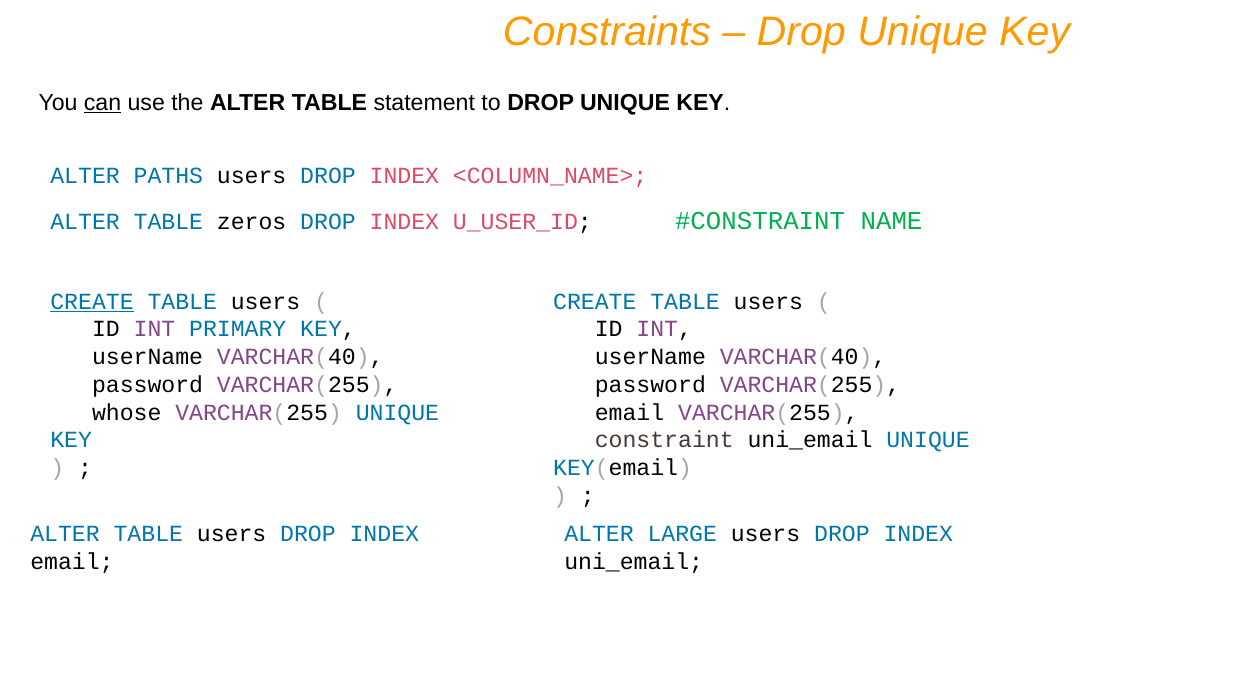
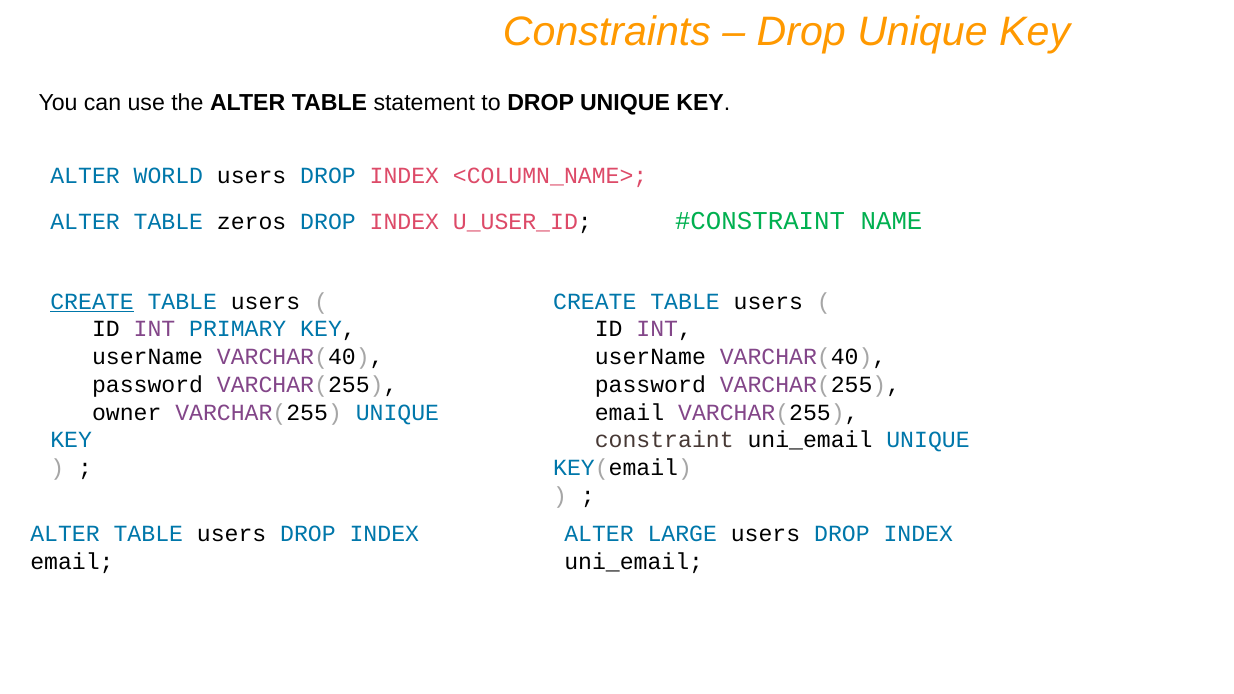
can underline: present -> none (103, 103)
PATHS: PATHS -> WORLD (168, 176)
whose: whose -> owner (127, 413)
